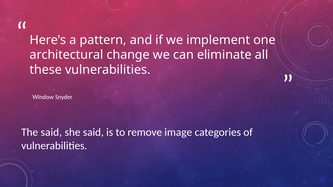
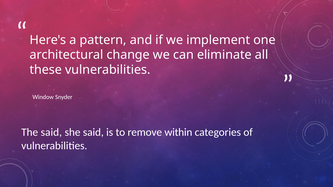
image: image -> within (178, 133)
